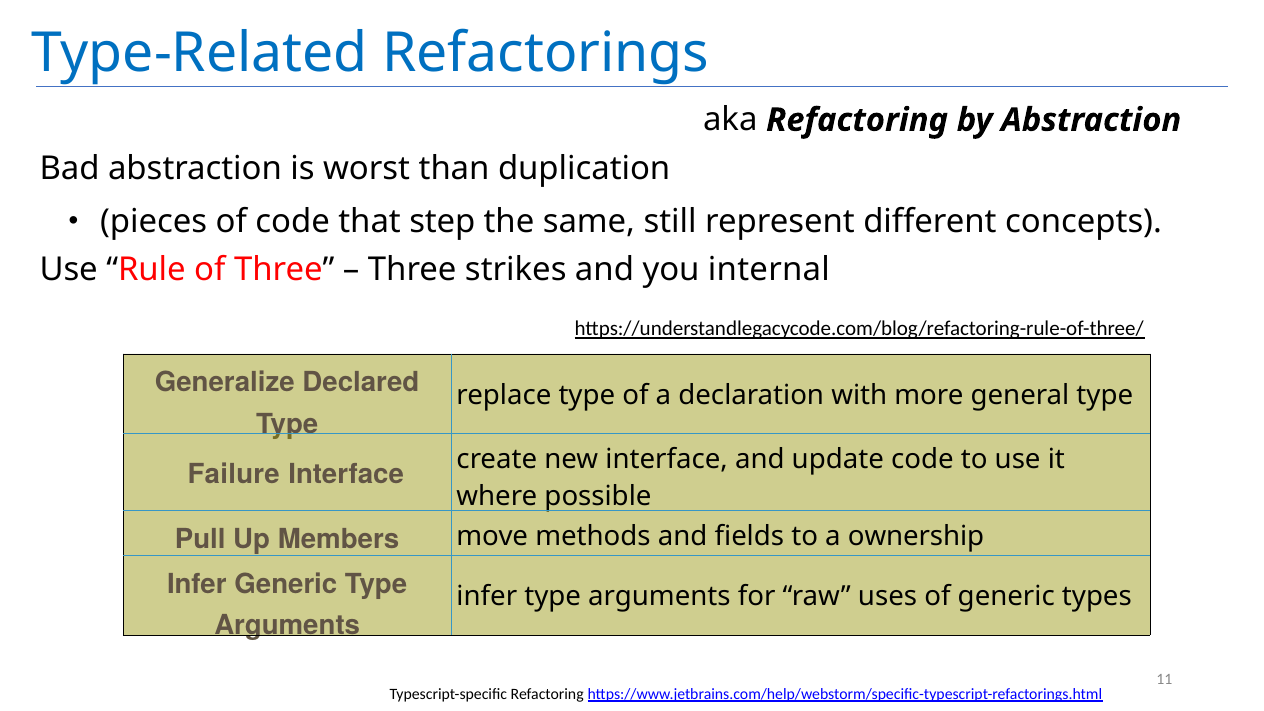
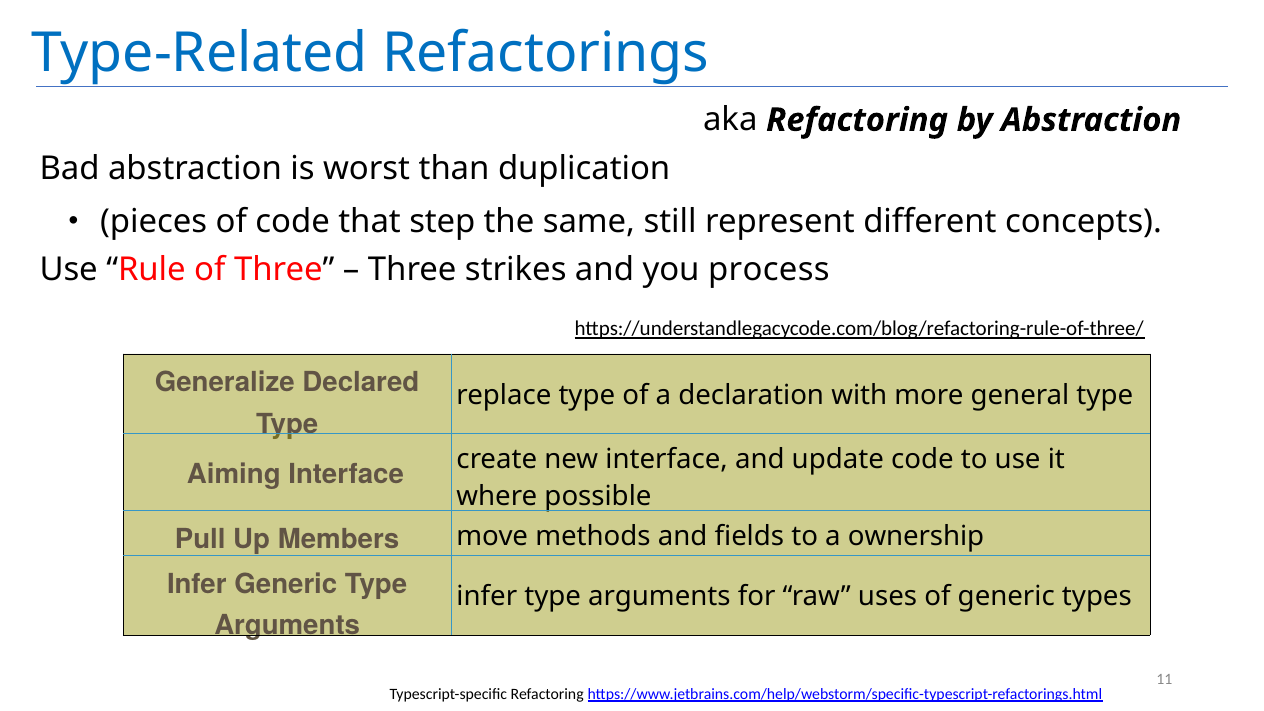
internal: internal -> process (769, 270)
Failure: Failure -> Aiming (234, 475)
